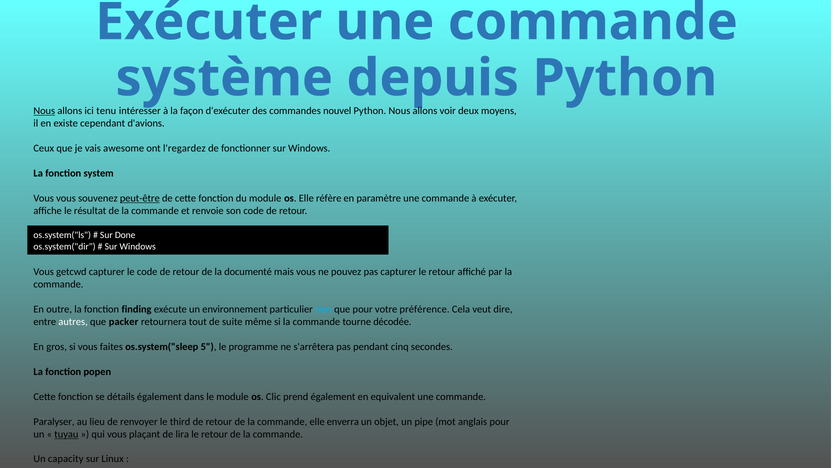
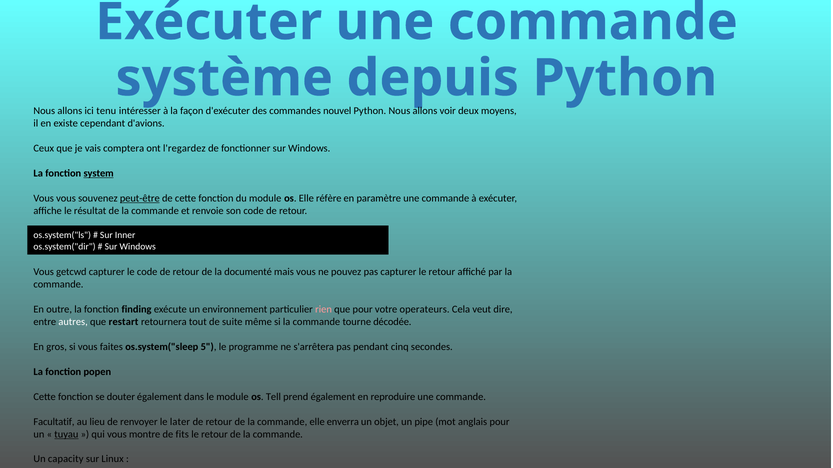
Nous underline: present -> none (44, 111)
awesome: awesome -> comptera (124, 148)
system underline: none -> present (99, 173)
Done: Done -> Inner (125, 235)
rien colour: light blue -> pink (324, 310)
préférence: préférence -> operateurs (425, 310)
packer: packer -> restart (124, 322)
détails: détails -> douter (121, 397)
Clic: Clic -> Tell (273, 397)
equivalent: equivalent -> reproduire (393, 397)
Paralyser: Paralyser -> Facultatif (54, 422)
third: third -> later (180, 422)
plaçant: plaçant -> montre (145, 435)
lira: lira -> fits (182, 435)
